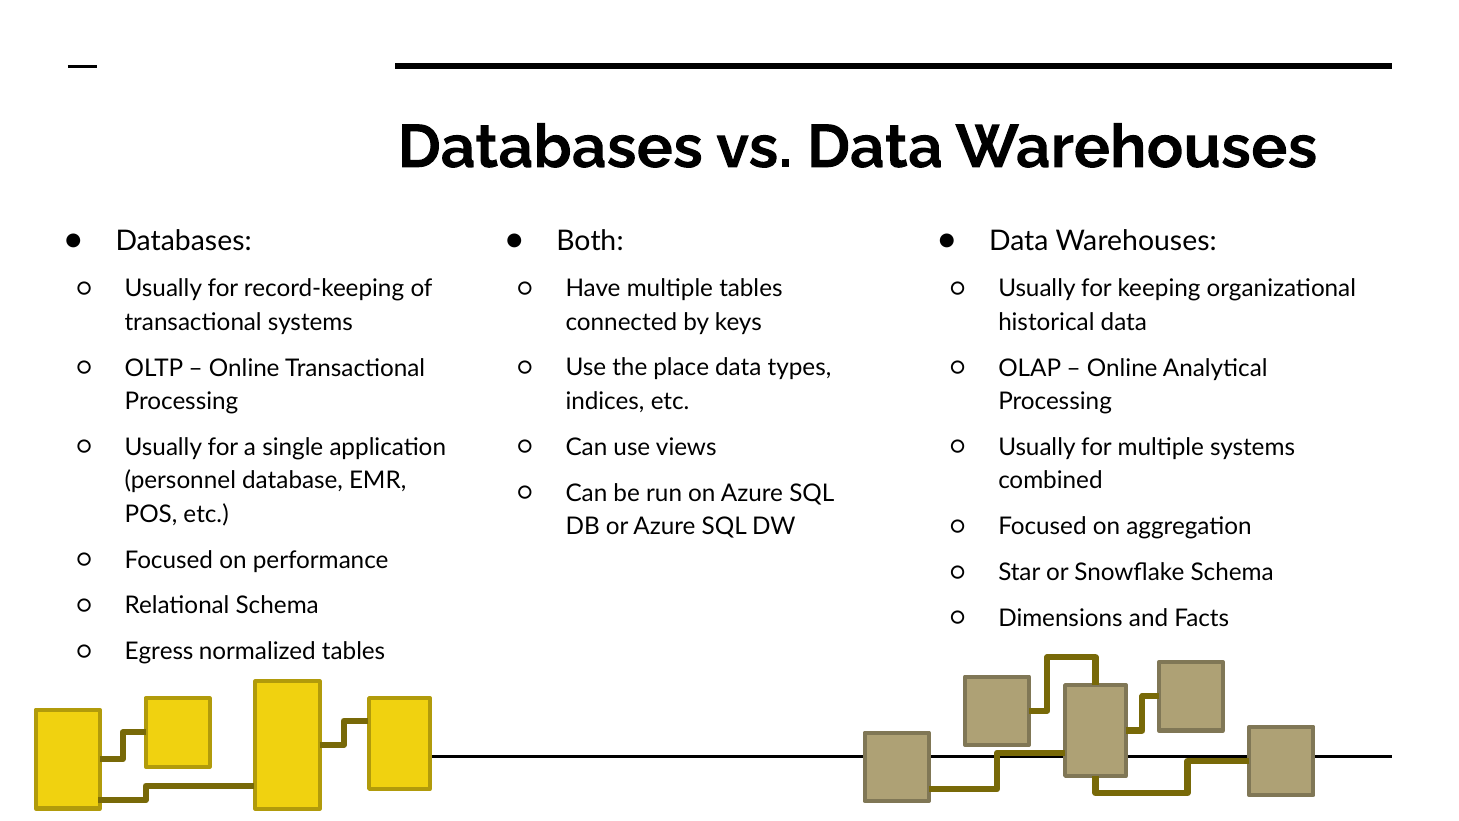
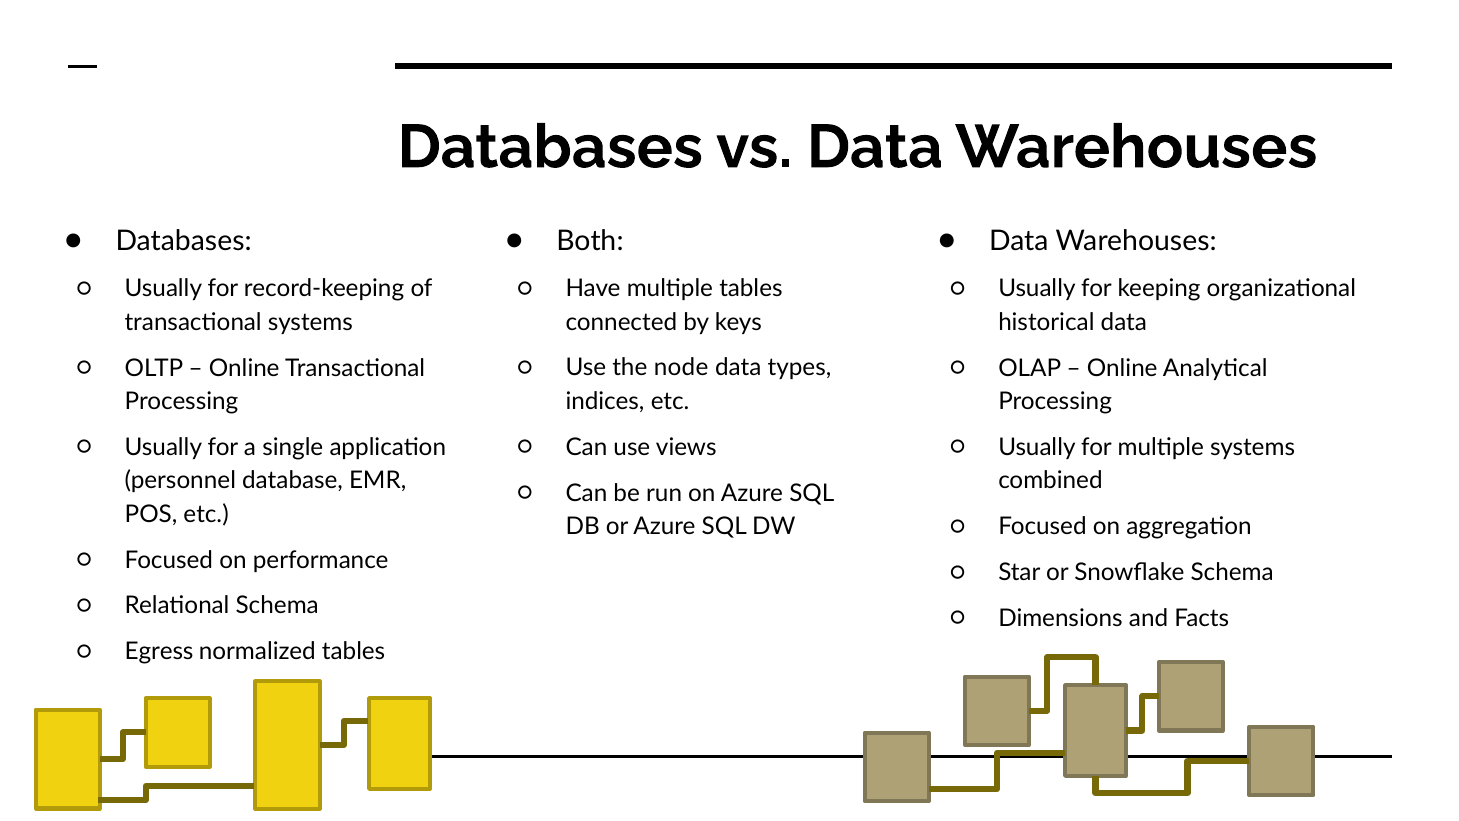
place: place -> node (681, 368)
